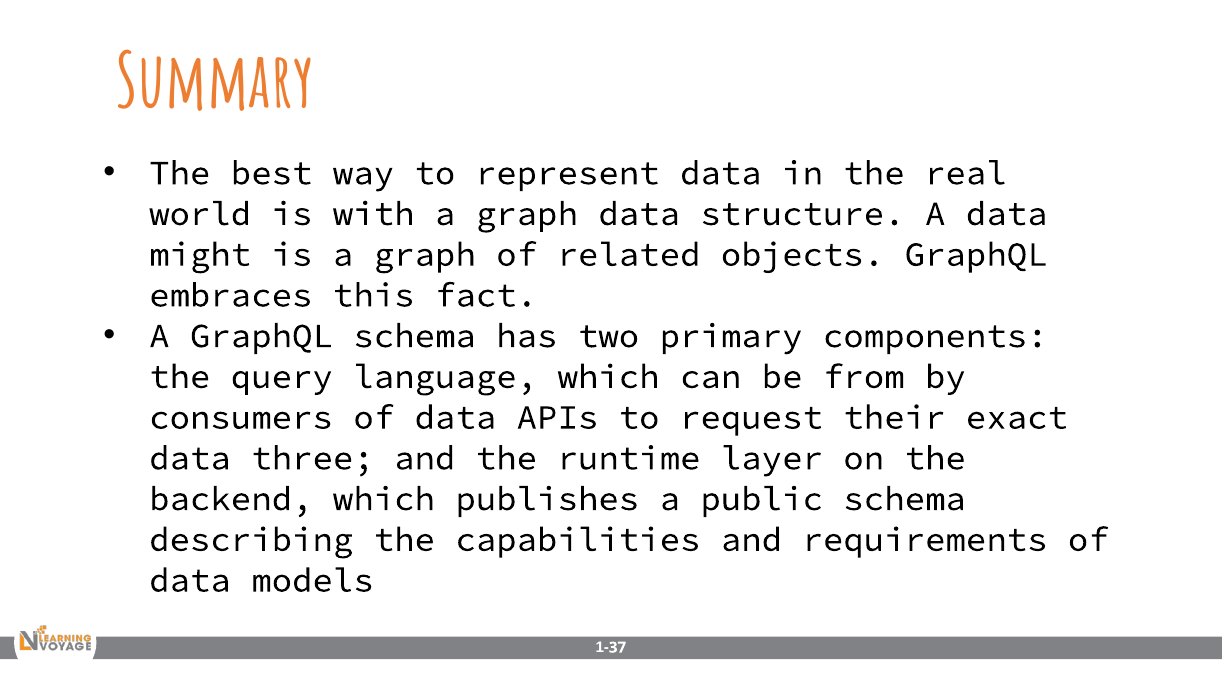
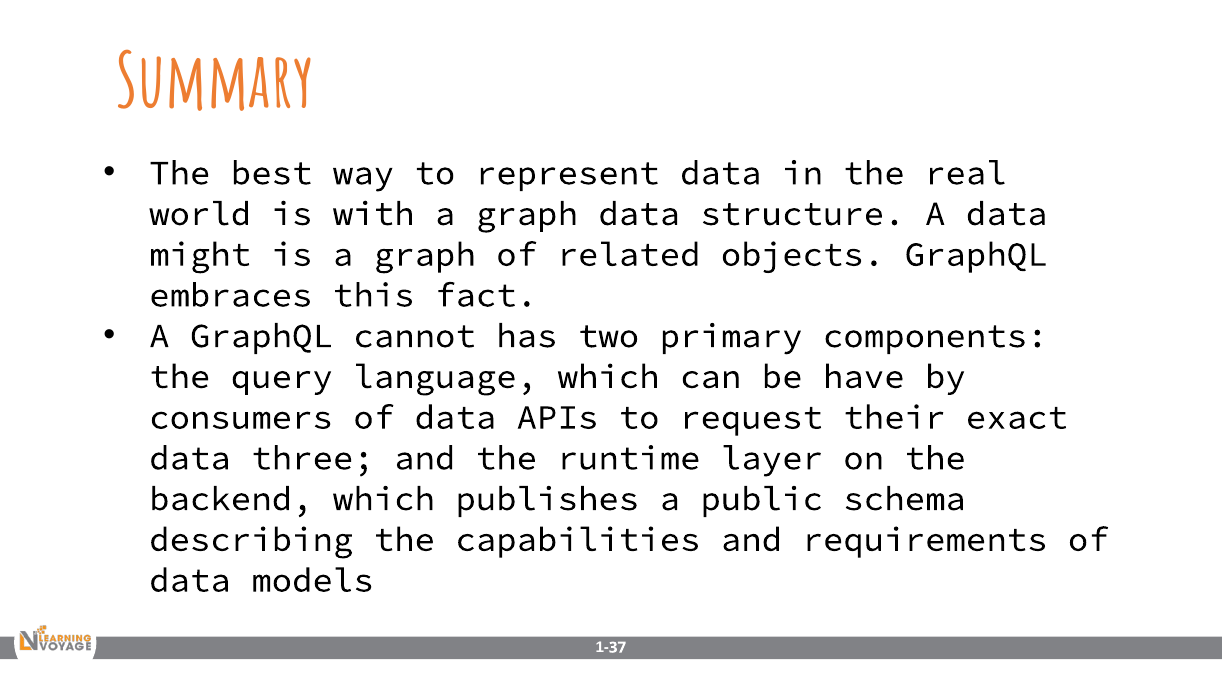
GraphQL schema: schema -> cannot (415, 336)
from: from -> have (864, 377)
